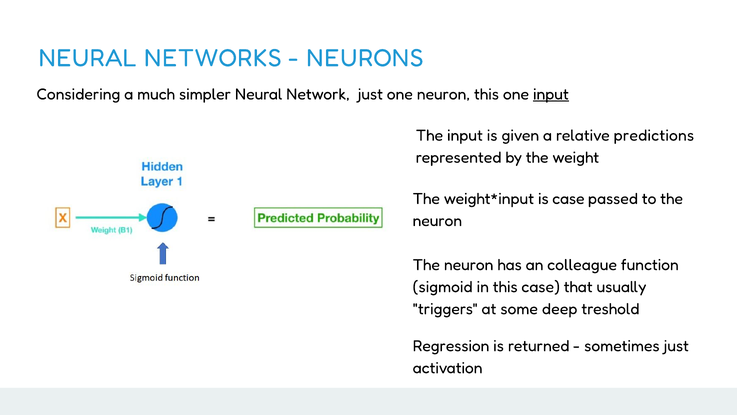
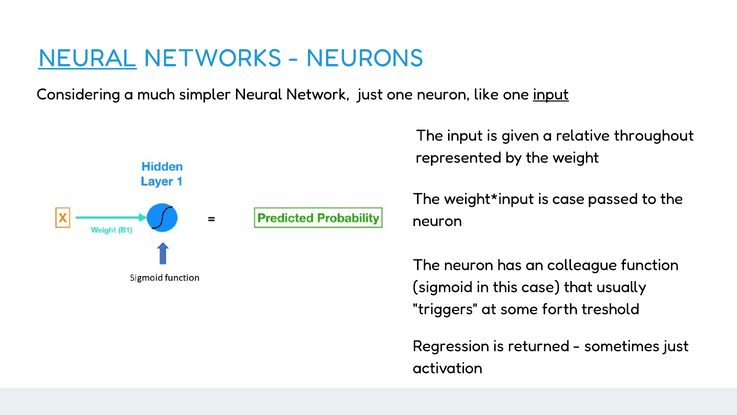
NEURAL underline: none -> present (87, 58)
neuron this: this -> like (486, 94)
predictions: predictions -> throughout (654, 135)
deep: deep -> forth (560, 309)
